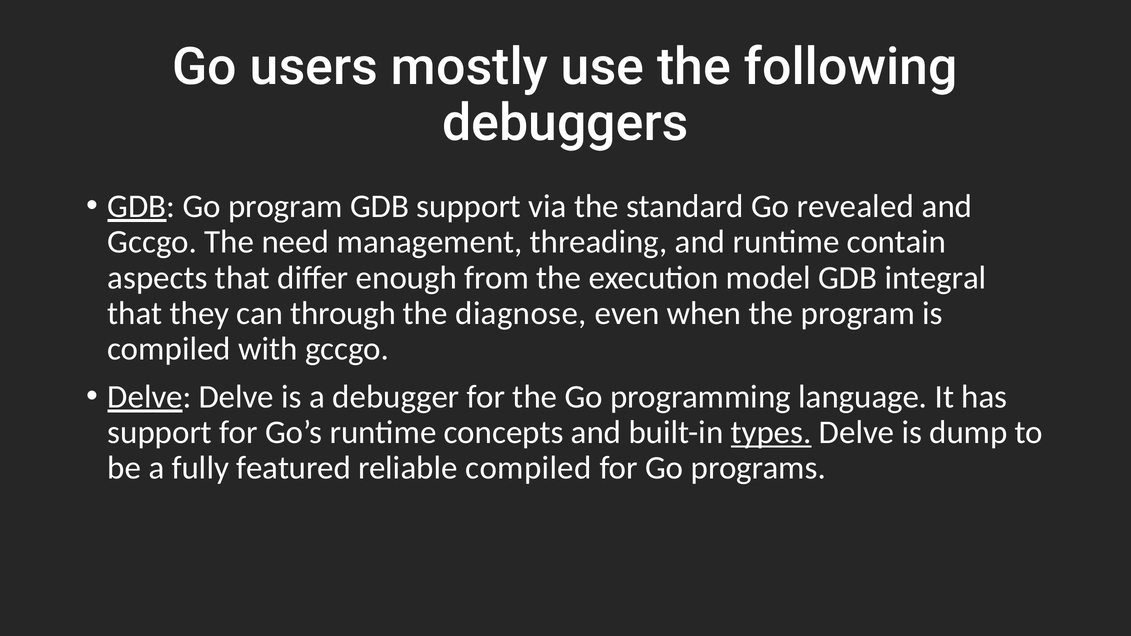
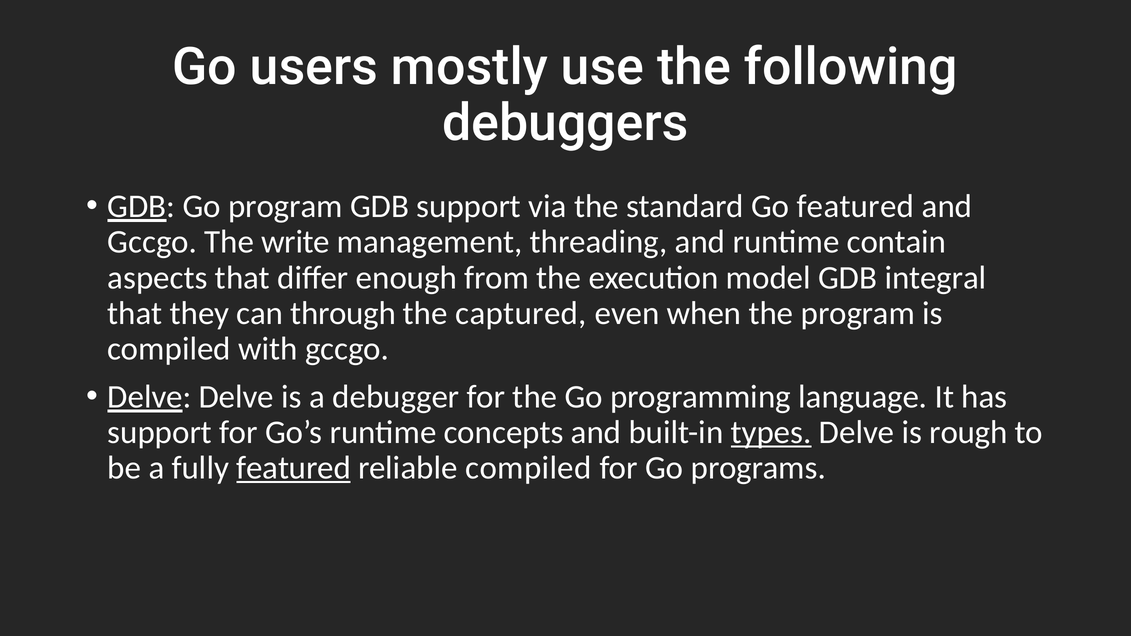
Go revealed: revealed -> featured (855, 206)
need: need -> write (296, 242)
diagnose: diagnose -> captured (521, 313)
dump: dump -> rough (968, 432)
featured underline: none -> present (294, 468)
